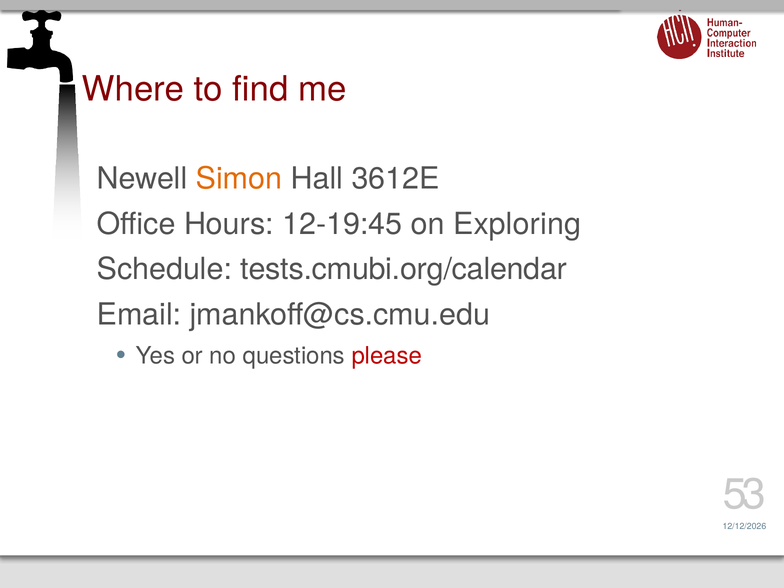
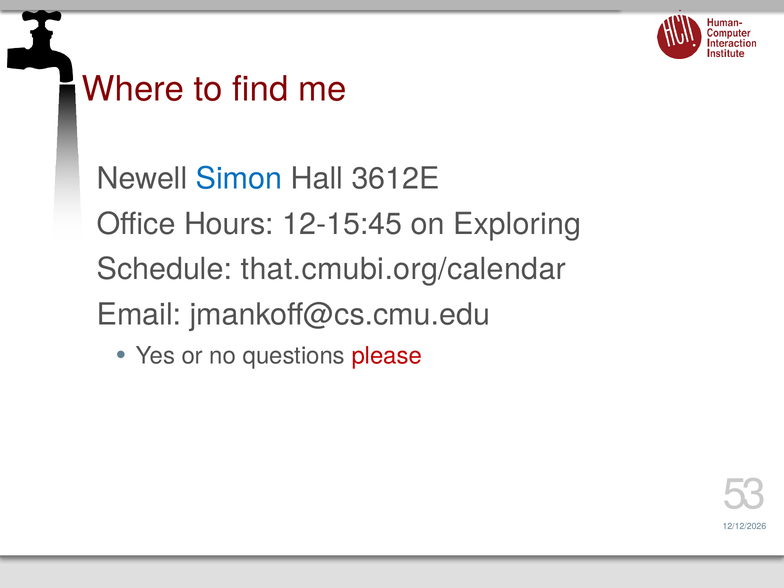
Simon colour: orange -> blue (239, 179)
12-19:45: 12-19:45 -> 12-15:45 (342, 224)
tests.cmubi.org/calendar: tests.cmubi.org/calendar -> that.cmubi.org/calendar (403, 269)
